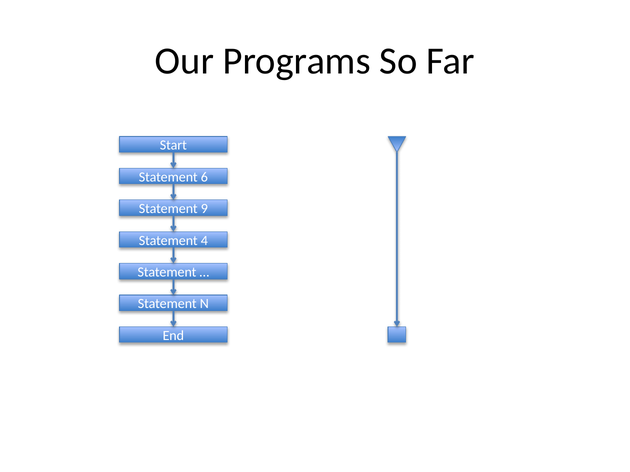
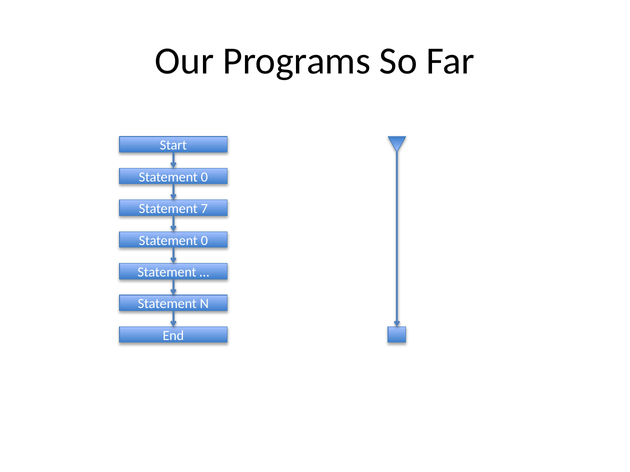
6: 6 -> 0 (204, 177)
9: 9 -> 7 (204, 209)
4: 4 -> 0 (204, 241)
